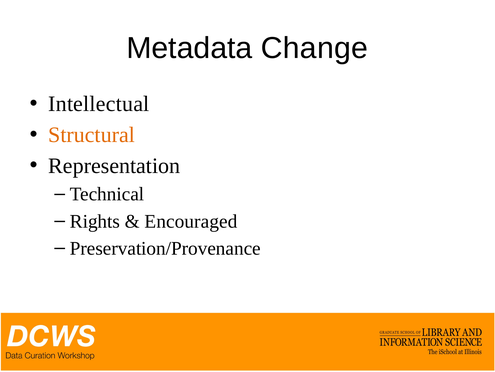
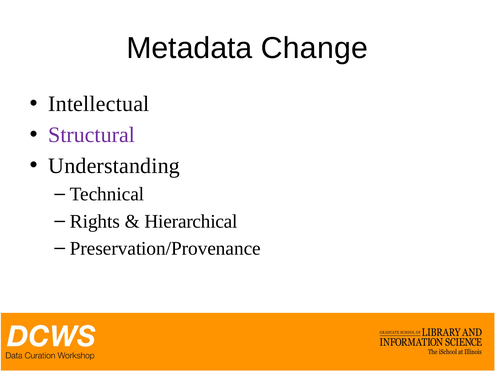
Structural colour: orange -> purple (92, 135)
Representation: Representation -> Understanding (114, 165)
Encouraged: Encouraged -> Hierarchical (191, 221)
